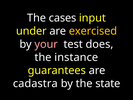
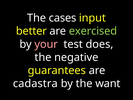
under: under -> better (31, 31)
exercised colour: yellow -> light green (93, 31)
instance: instance -> negative (76, 57)
state: state -> want (108, 83)
